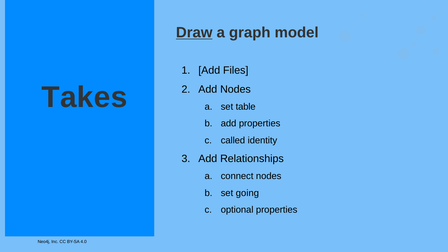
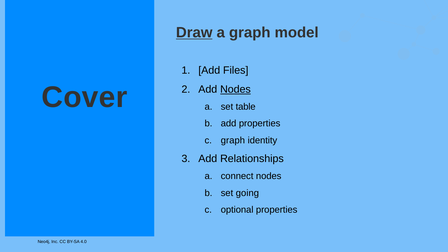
Takes: Takes -> Cover (84, 97)
Nodes underline: none -> present (235, 89)
called: called -> graph (233, 140)
